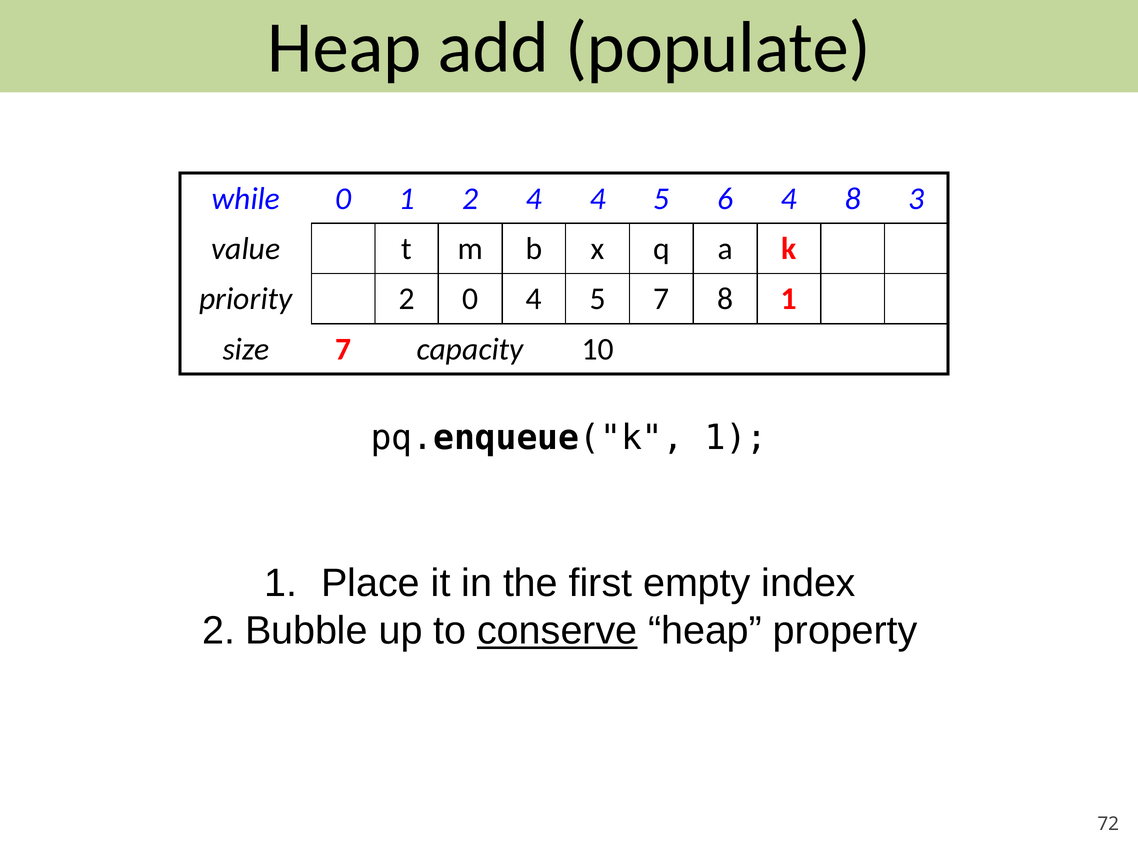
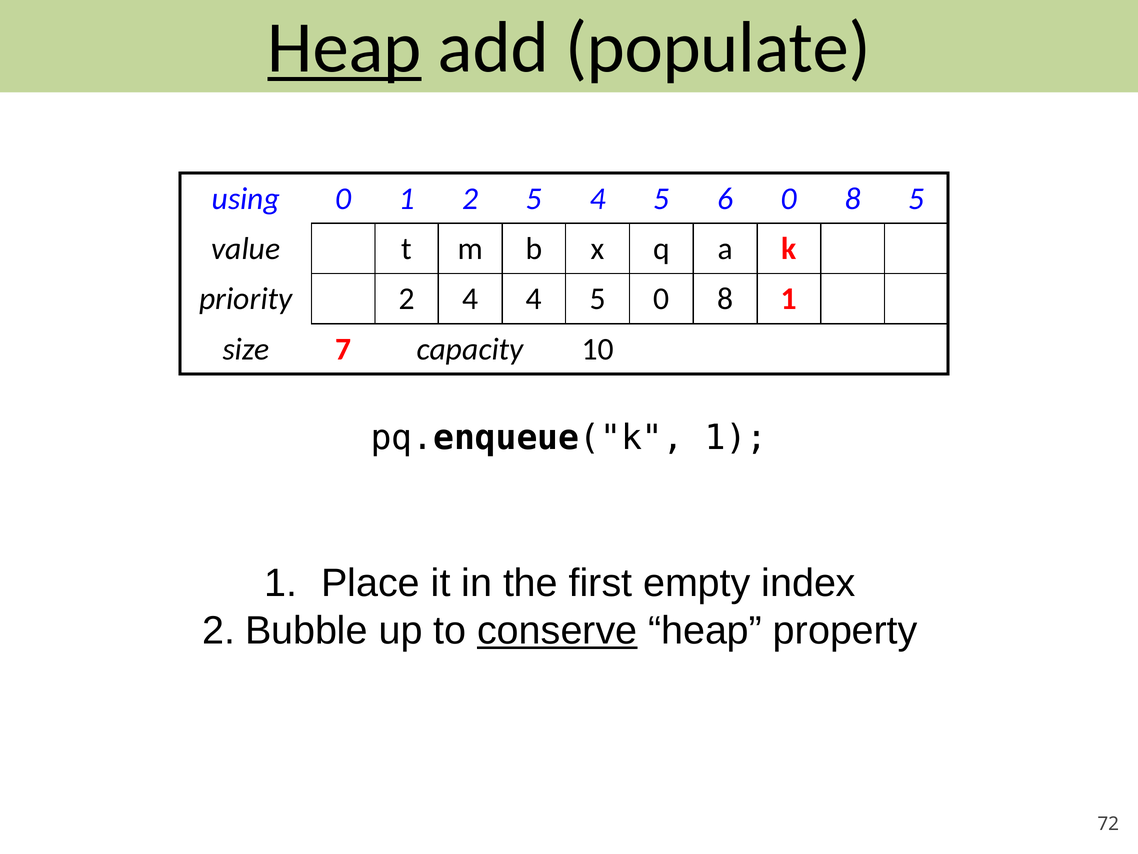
Heap underline: none -> present (344, 48)
while: while -> using (246, 198)
2 4: 4 -> 5 (534, 198)
6 4: 4 -> 0 (789, 198)
8 3: 3 -> 5 (916, 198)
2 0: 0 -> 4 (470, 299)
5 7: 7 -> 0 (661, 299)
